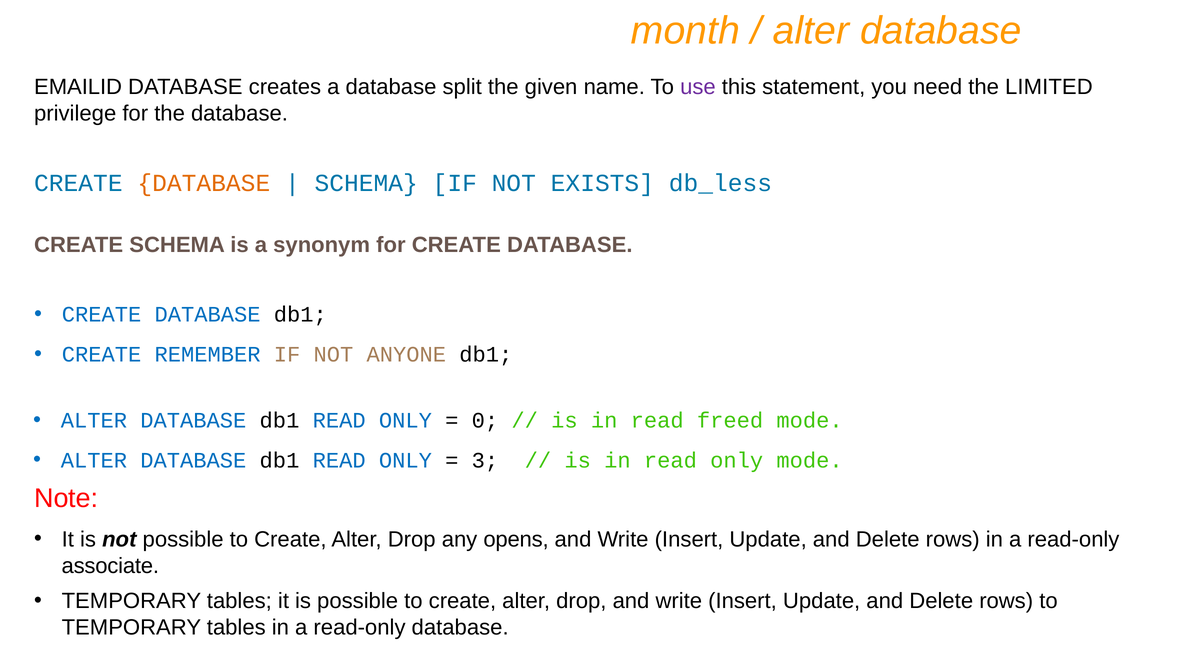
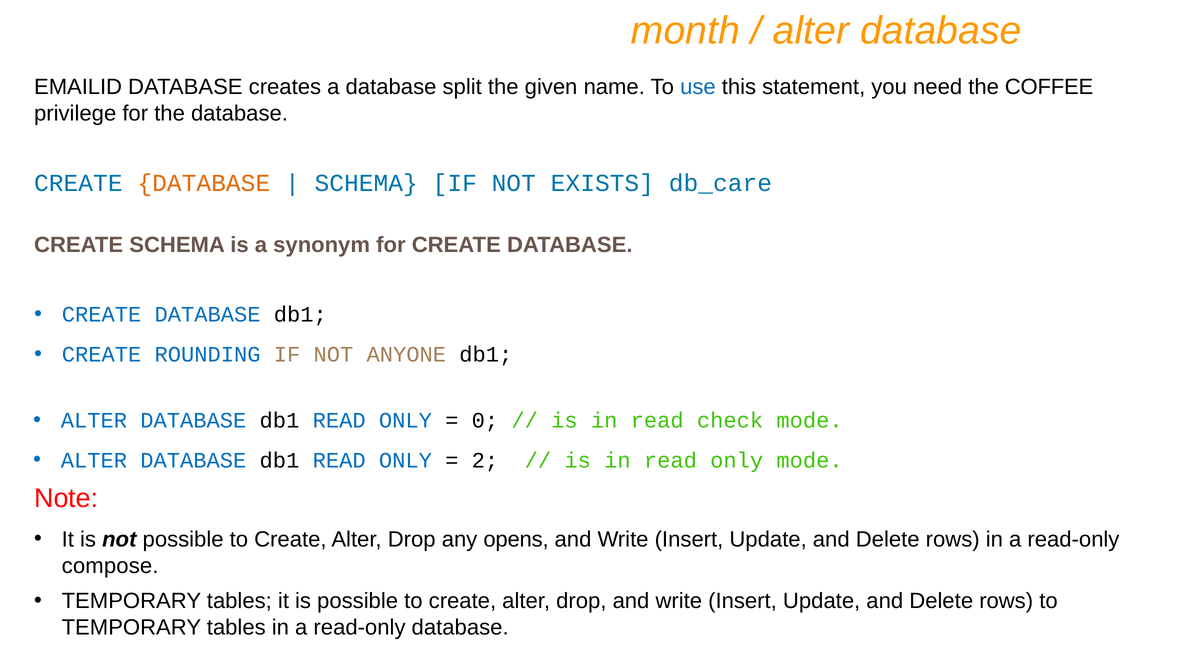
use colour: purple -> blue (698, 87)
LIMITED: LIMITED -> COFFEE (1049, 87)
db_less: db_less -> db_care (720, 183)
REMEMBER: REMEMBER -> ROUNDING (208, 355)
freed: freed -> check (730, 421)
3: 3 -> 2 (485, 461)
associate: associate -> compose (110, 566)
